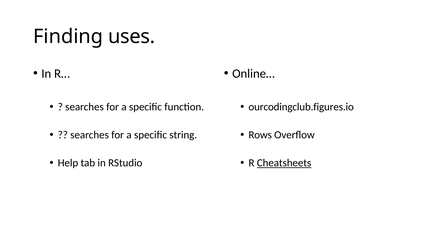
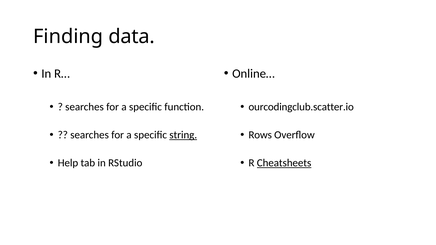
uses: uses -> data (132, 37)
ourcodingclub.figures.io: ourcodingclub.figures.io -> ourcodingclub.scatter.io (301, 107)
string underline: none -> present (183, 135)
